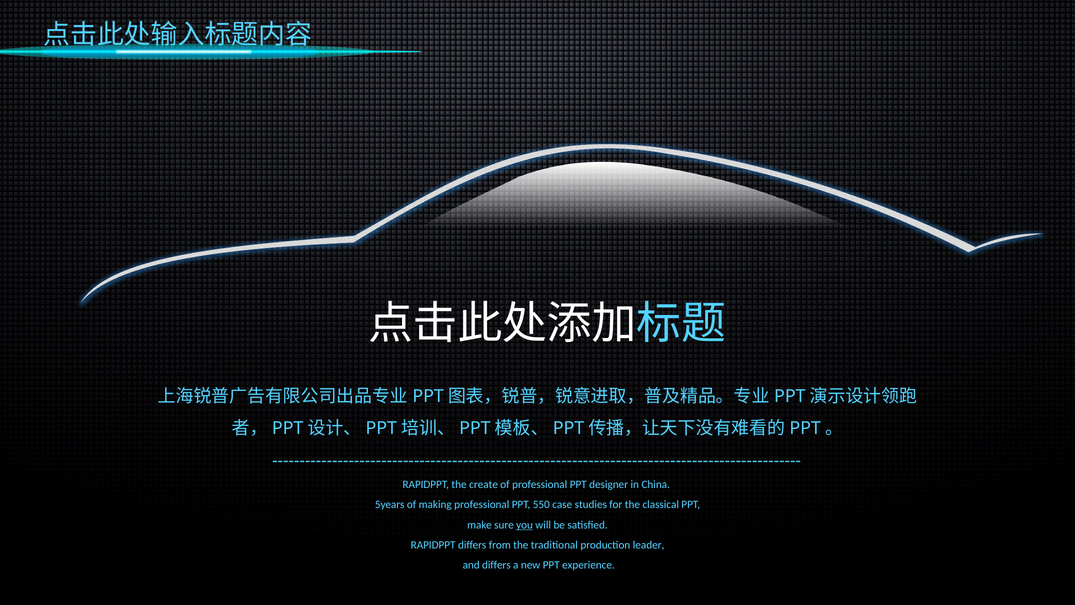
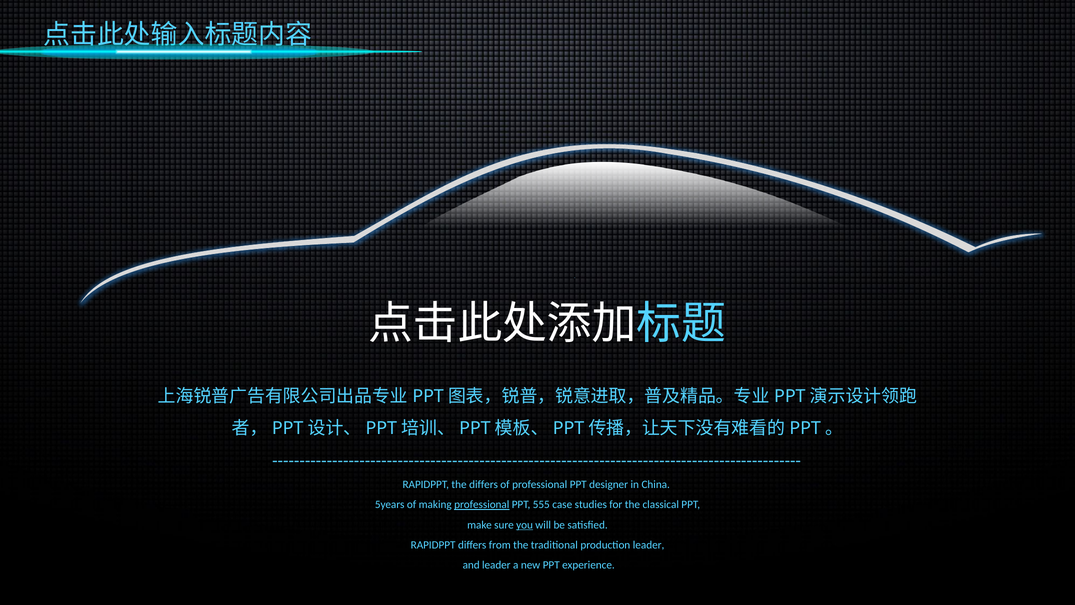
the create: create -> differs (484, 484)
professional underline: none -> present (482, 504)
550: 550 -> 555 (541, 504)
and differs: differs -> leader (496, 565)
